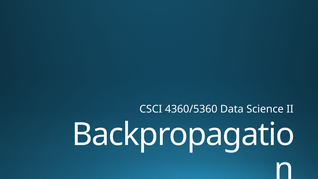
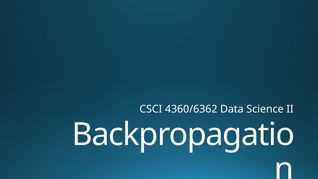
4360/5360: 4360/5360 -> 4360/6362 (191, 109)
